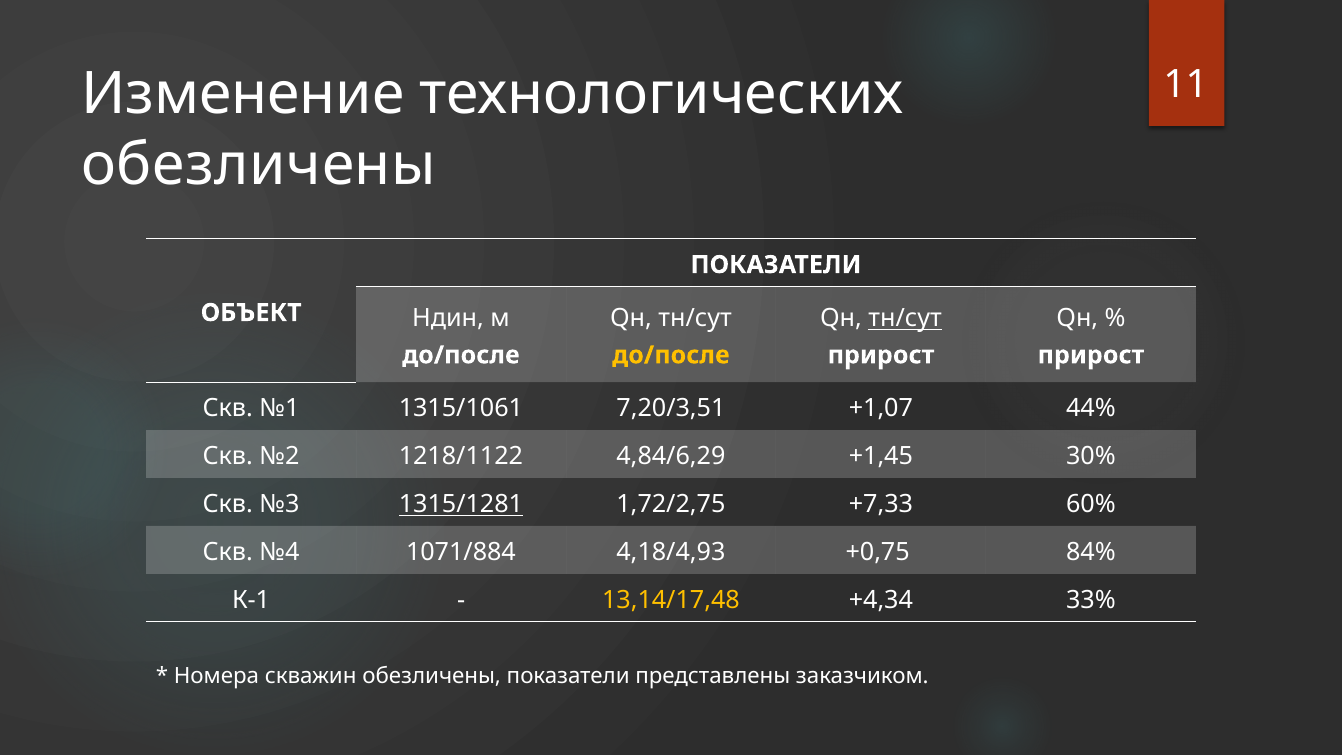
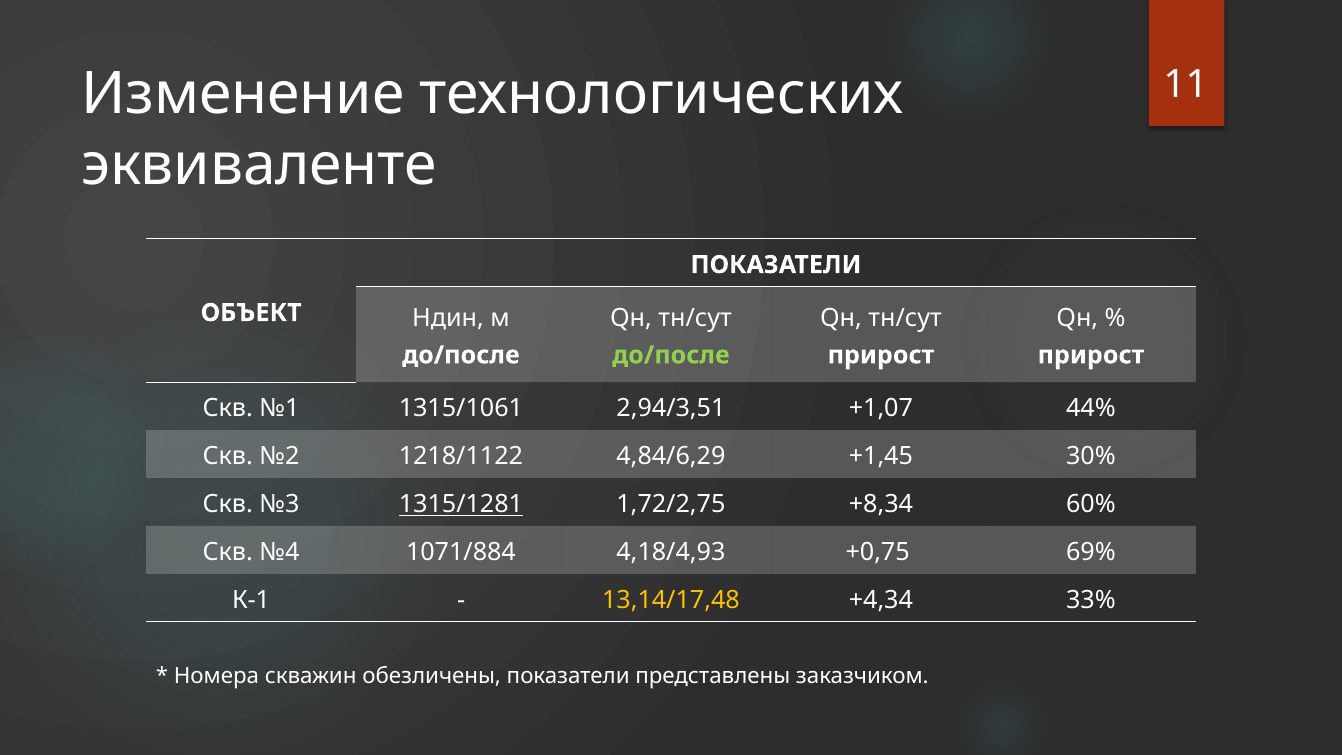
обезличены: обезличены -> эквиваленте (259, 165)
тн/сут underline: present -> none (905, 318)
до/после colour: yellow -> light green (671, 355)
7,20/3,51: 7,20/3,51 -> 2,94/3,51 (671, 409)
+7,33: +7,33 -> +8,34 (881, 504)
84%: 84% -> 69% (1091, 552)
